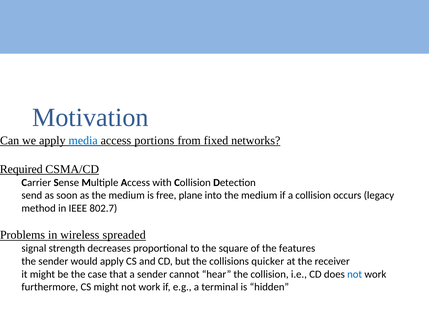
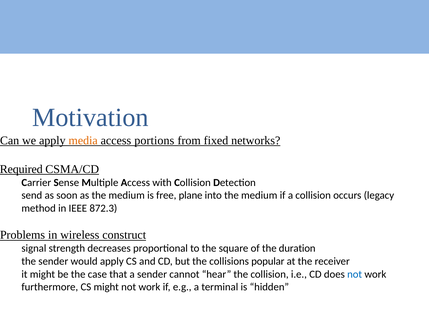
media colour: blue -> orange (83, 140)
802.7: 802.7 -> 872.3 (103, 208)
spreaded: spreaded -> construct (124, 235)
features: features -> duration (297, 248)
quicker: quicker -> popular (268, 261)
